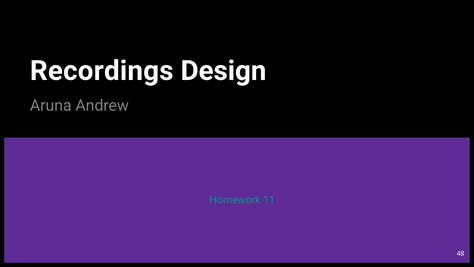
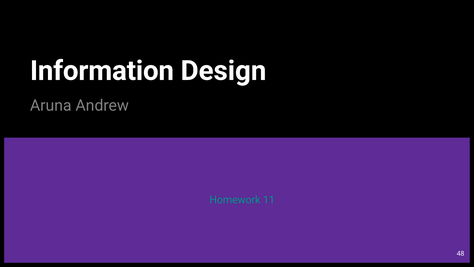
Recordings: Recordings -> Information (102, 71)
